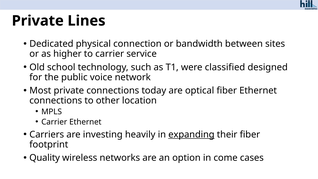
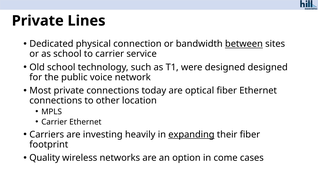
between underline: none -> present (244, 44)
as higher: higher -> school (67, 54)
were classified: classified -> designed (225, 67)
